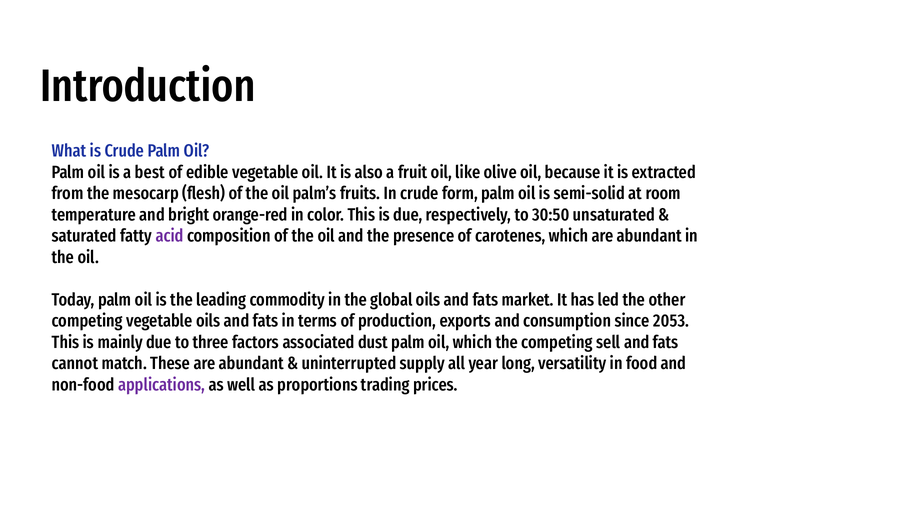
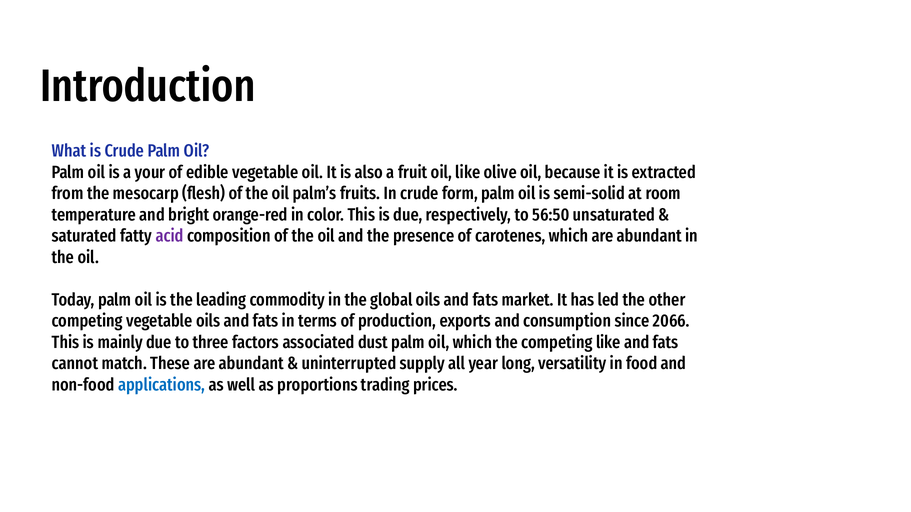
best: best -> your (150, 172)
30:50: 30:50 -> 56:50 (551, 215)
2053: 2053 -> 2066 (671, 321)
competing sell: sell -> like (608, 343)
applications colour: purple -> blue (162, 385)
